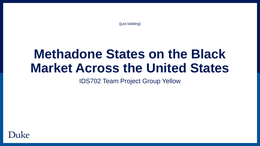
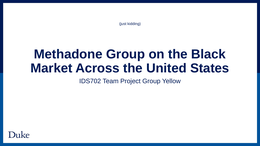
Methadone States: States -> Group (126, 54)
